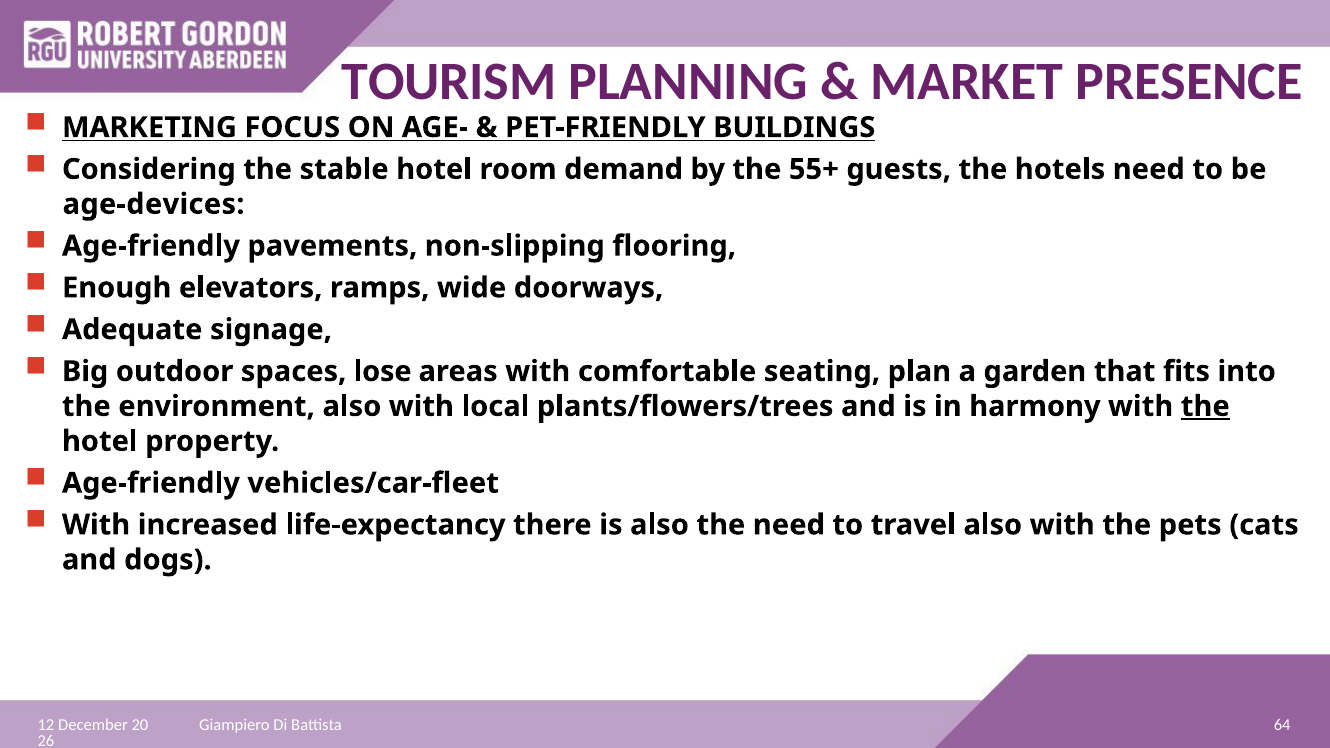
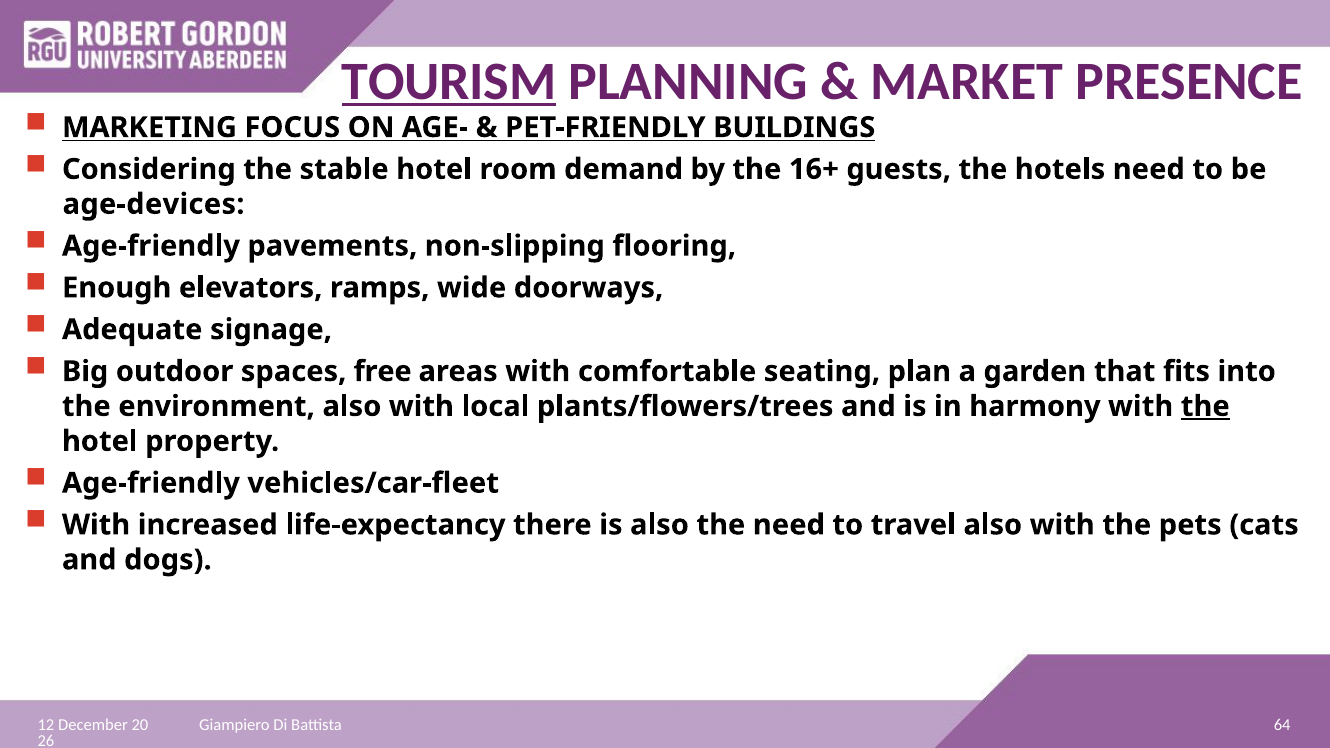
TOURISM underline: none -> present (449, 81)
55+: 55+ -> 16+ (814, 169)
lose: lose -> free (383, 371)
